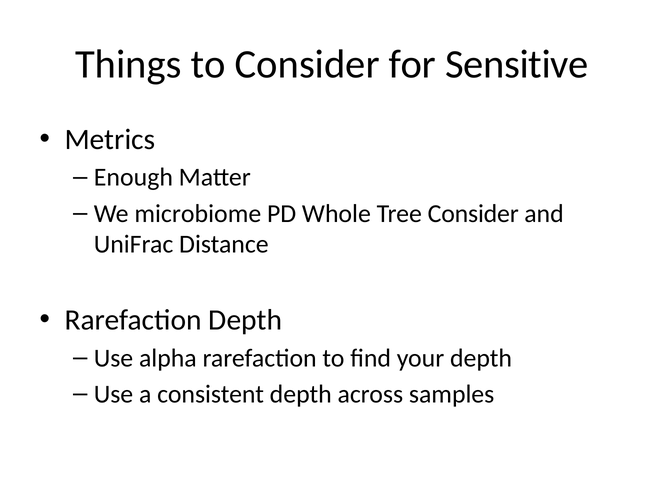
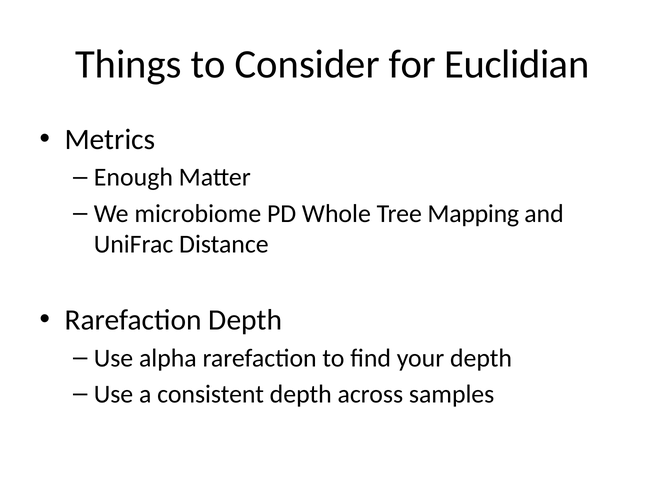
Sensitive: Sensitive -> Euclidian (517, 64)
Tree Consider: Consider -> Mapping (473, 213)
